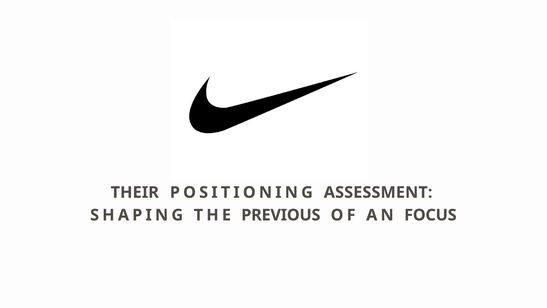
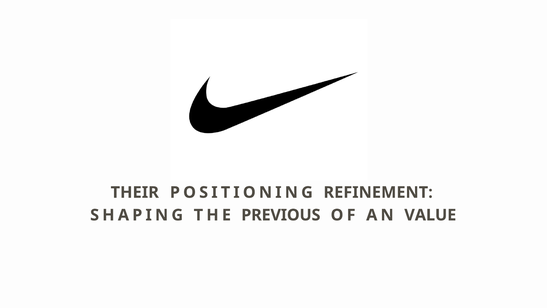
ASSESSMENT: ASSESSMENT -> REFINEMENT (378, 192)
FOCUS: FOCUS -> VALUE (430, 215)
